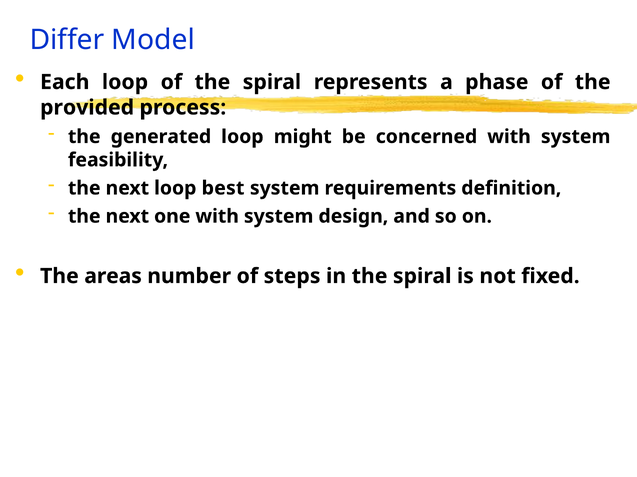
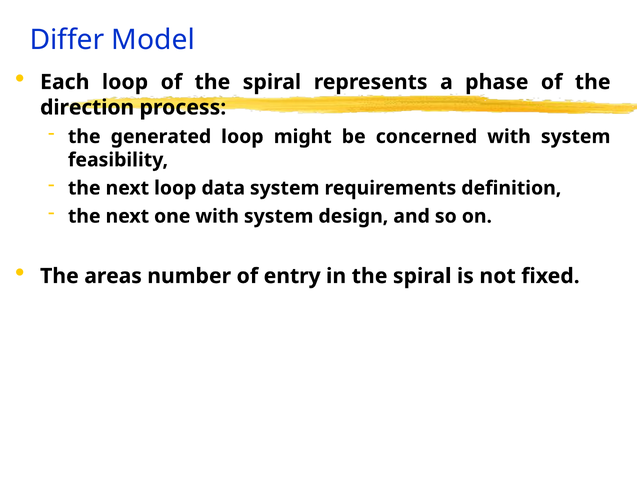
provided: provided -> direction (87, 108)
best: best -> data (223, 188)
steps: steps -> entry (292, 277)
